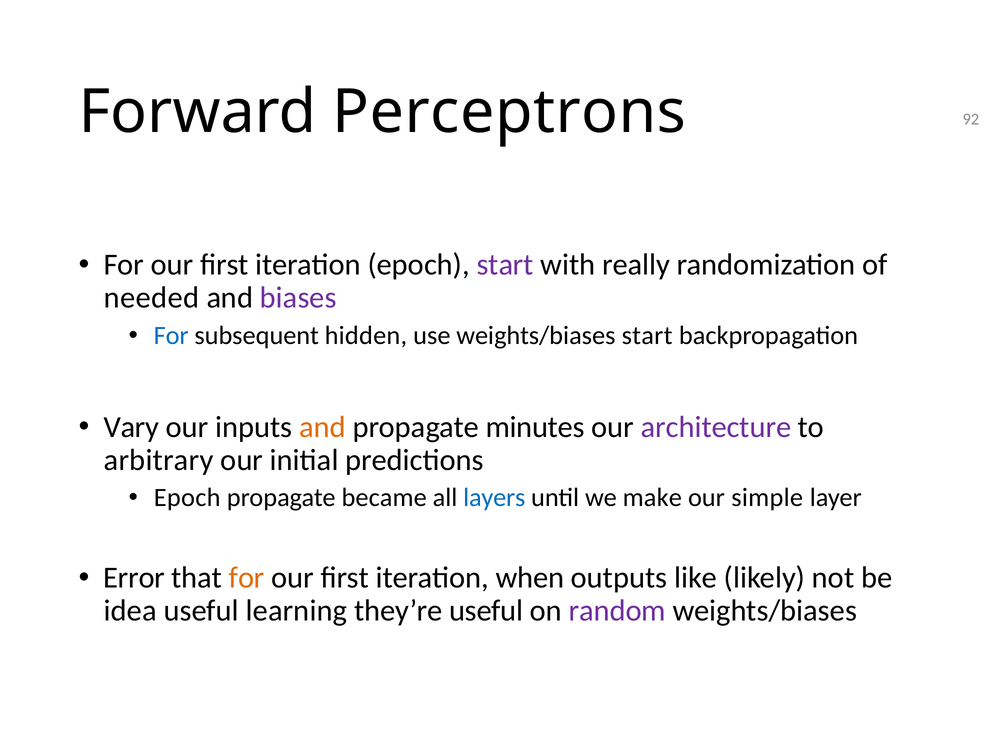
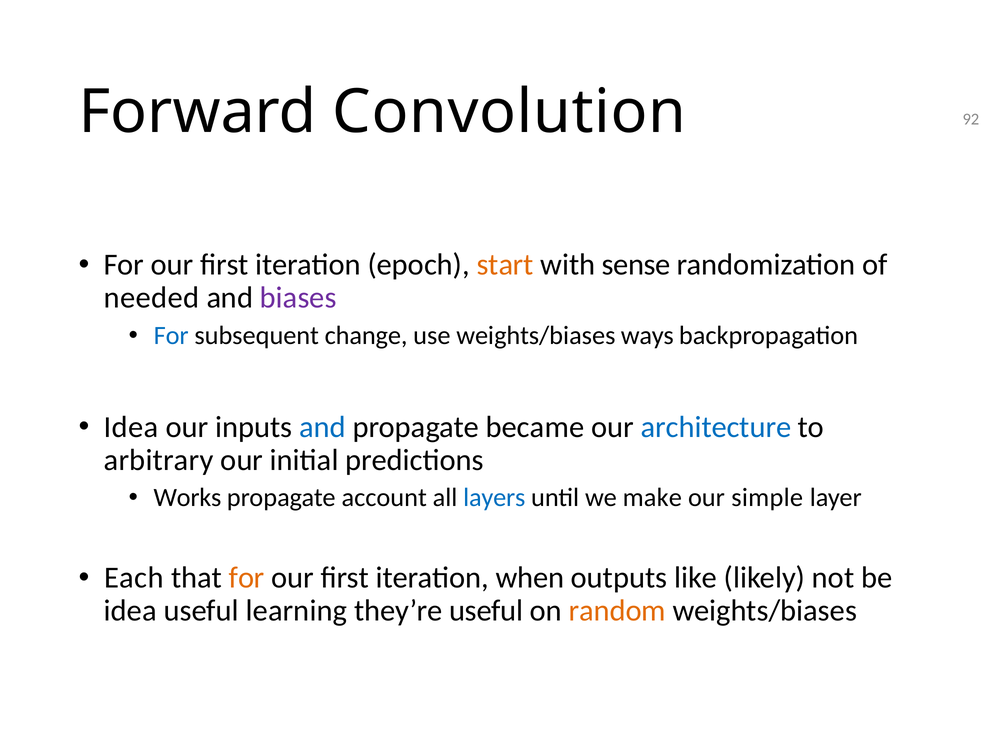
Perceptrons: Perceptrons -> Convolution (509, 112)
start colour: purple -> orange (505, 265)
really: really -> sense (636, 265)
hidden: hidden -> change (366, 336)
weights/biases start: start -> ways (647, 336)
Vary: Vary -> Idea (131, 427)
and colour: orange -> blue (323, 427)
minutes: minutes -> became (535, 427)
architecture colour: purple -> blue (716, 427)
Epoch: Epoch -> Works (187, 498)
became: became -> account (384, 498)
Error: Error -> Each (134, 578)
random colour: purple -> orange (617, 611)
